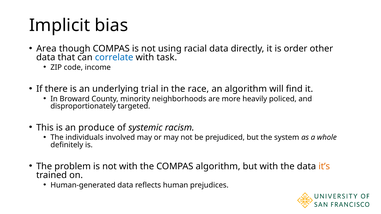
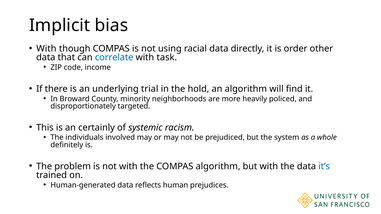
Area: Area -> With (46, 49)
race: race -> hold (198, 89)
produce: produce -> certainly (96, 128)
it’s colour: orange -> blue (324, 167)
